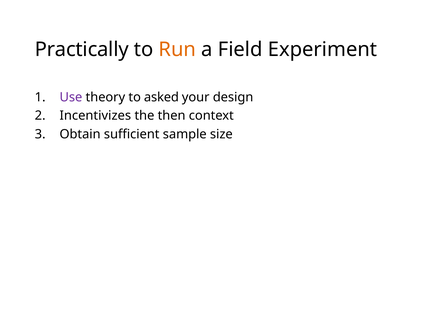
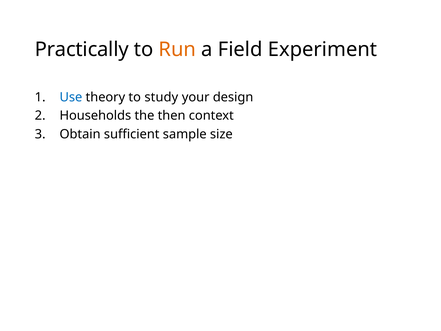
Use colour: purple -> blue (71, 97)
asked: asked -> study (161, 97)
Incentivizes: Incentivizes -> Households (95, 116)
